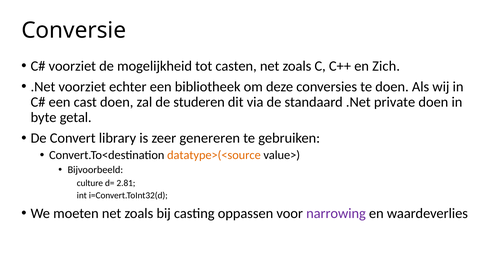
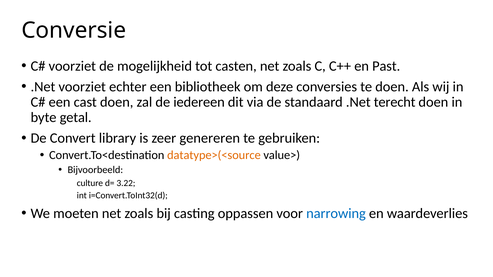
Zich: Zich -> Past (386, 66)
studeren: studeren -> iedereen (199, 102)
private: private -> terecht (395, 102)
2.81: 2.81 -> 3.22 (126, 183)
narrowing colour: purple -> blue (336, 214)
